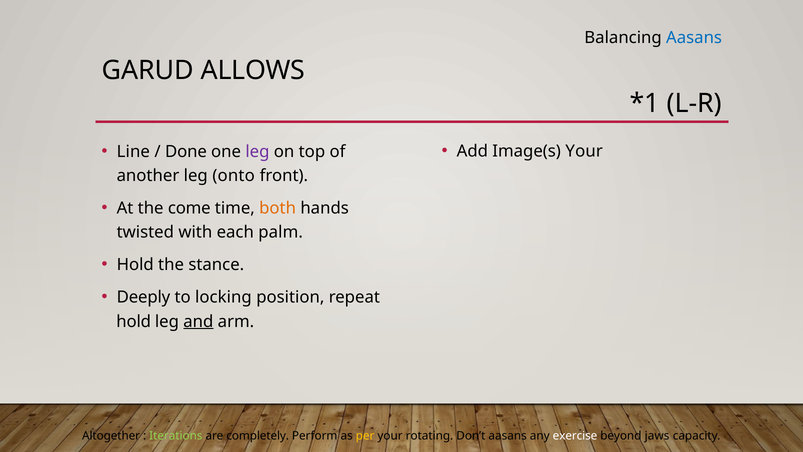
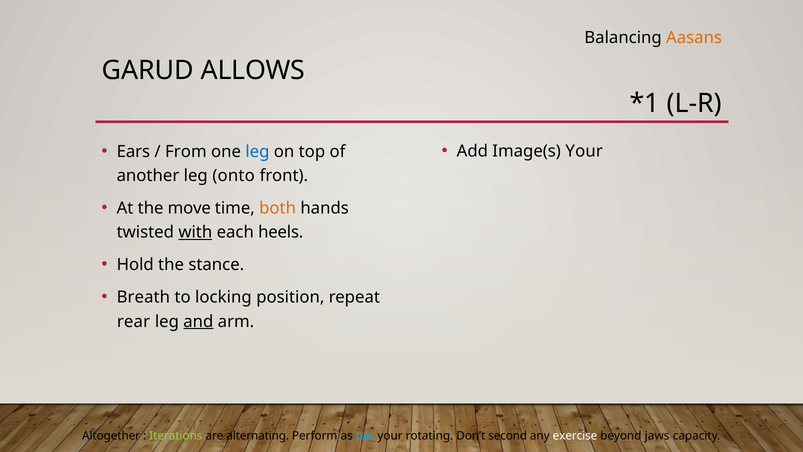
Aasans colour: blue -> orange (694, 38)
Line: Line -> Ears (133, 151)
Done: Done -> From (186, 151)
leg colour: purple -> blue (257, 151)
come: come -> move (189, 208)
with underline: none -> present (195, 232)
palm: palm -> heels (281, 232)
Deeply: Deeply -> Breath (143, 297)
hold: hold -> rear (133, 321)
completely: completely -> alternating (258, 436)
per colour: yellow -> light blue (365, 436)
Don’t aasans: aasans -> second (508, 436)
